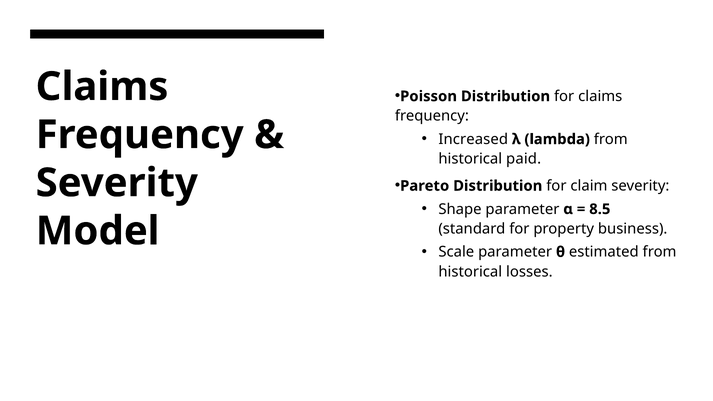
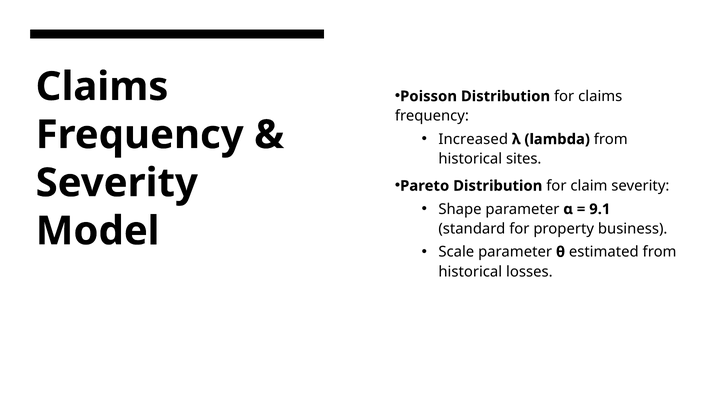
paid: paid -> sites (524, 159)
8.5: 8.5 -> 9.1 (600, 209)
